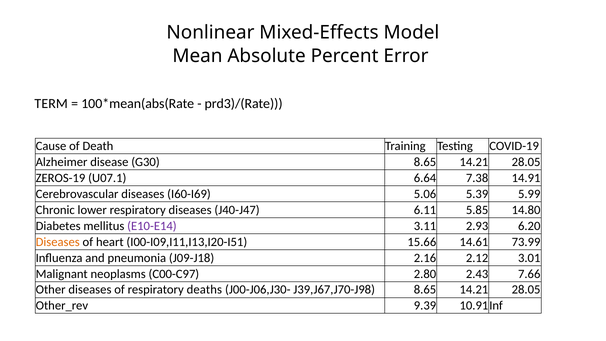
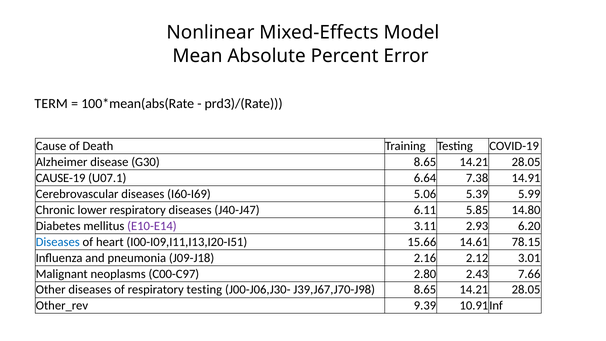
ZEROS-19: ZEROS-19 -> CAUSE-19 (61, 178)
Diseases colour: orange -> blue (58, 242)
73.99: 73.99 -> 78.15 (526, 242)
respiratory deaths: deaths -> testing (204, 290)
